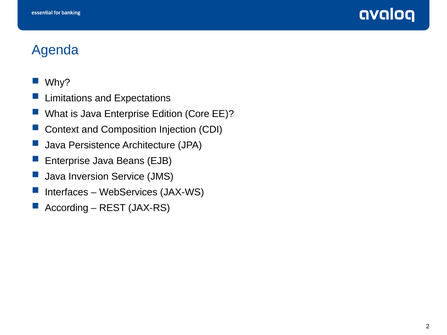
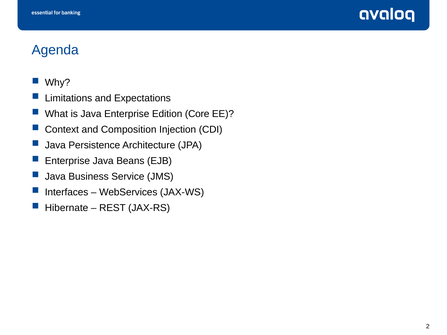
Inversion: Inversion -> Business (89, 177)
According: According -> Hibernate (67, 208)
